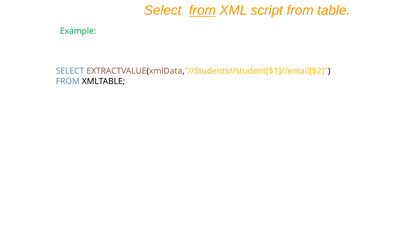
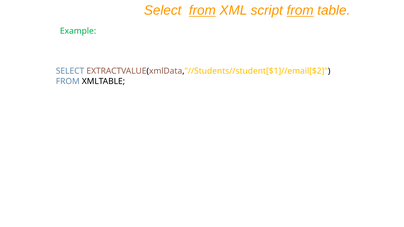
from underline: none -> present (300, 11)
